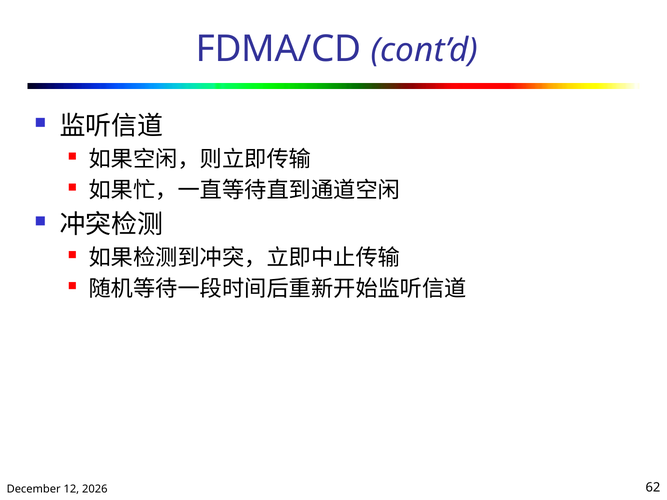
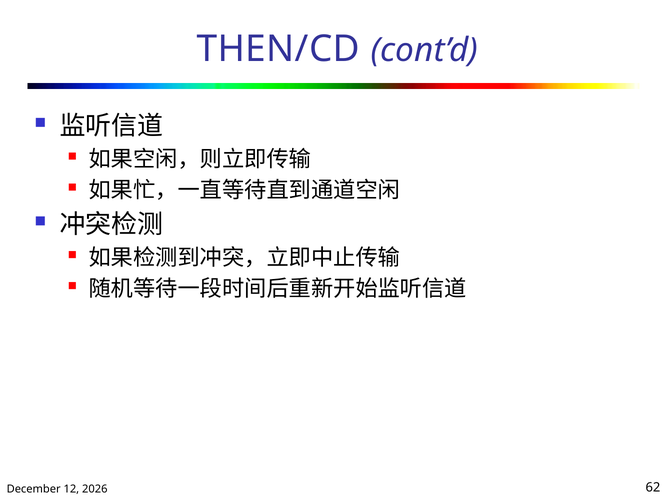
FDMA/CD: FDMA/CD -> THEN/CD (278, 49)
